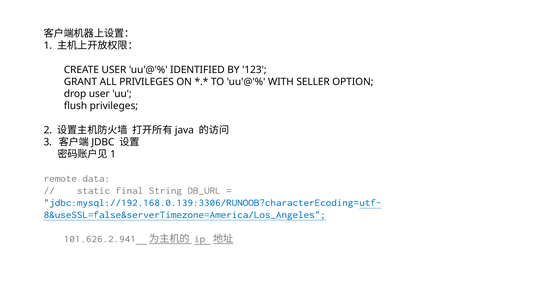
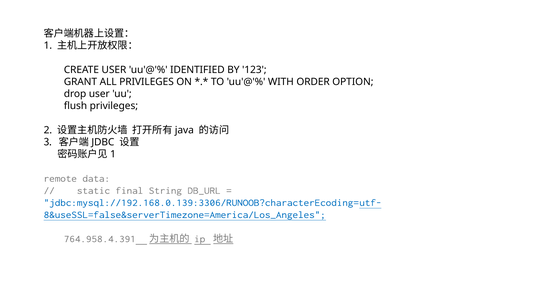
SELLER: SELLER -> ORDER (313, 82)
101.626.2.941: 101.626.2.941 -> 764.958.4.391 (100, 239)
